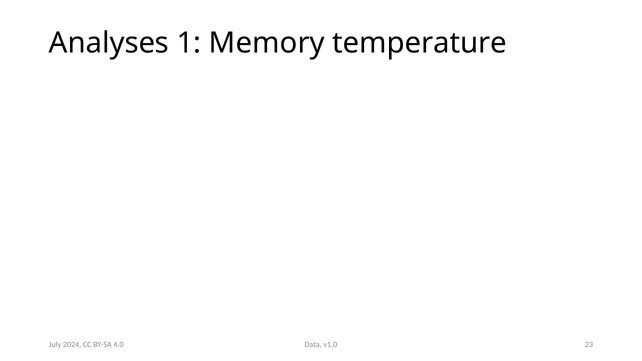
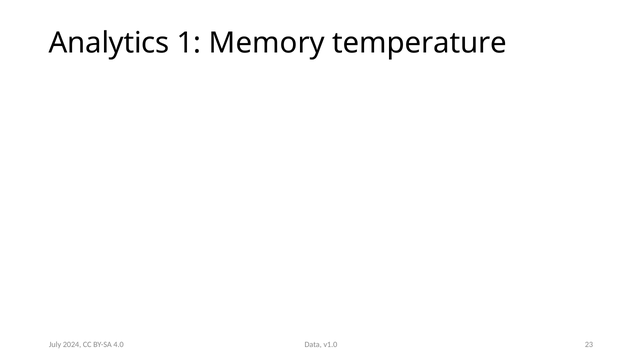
Analyses: Analyses -> Analytics (109, 43)
